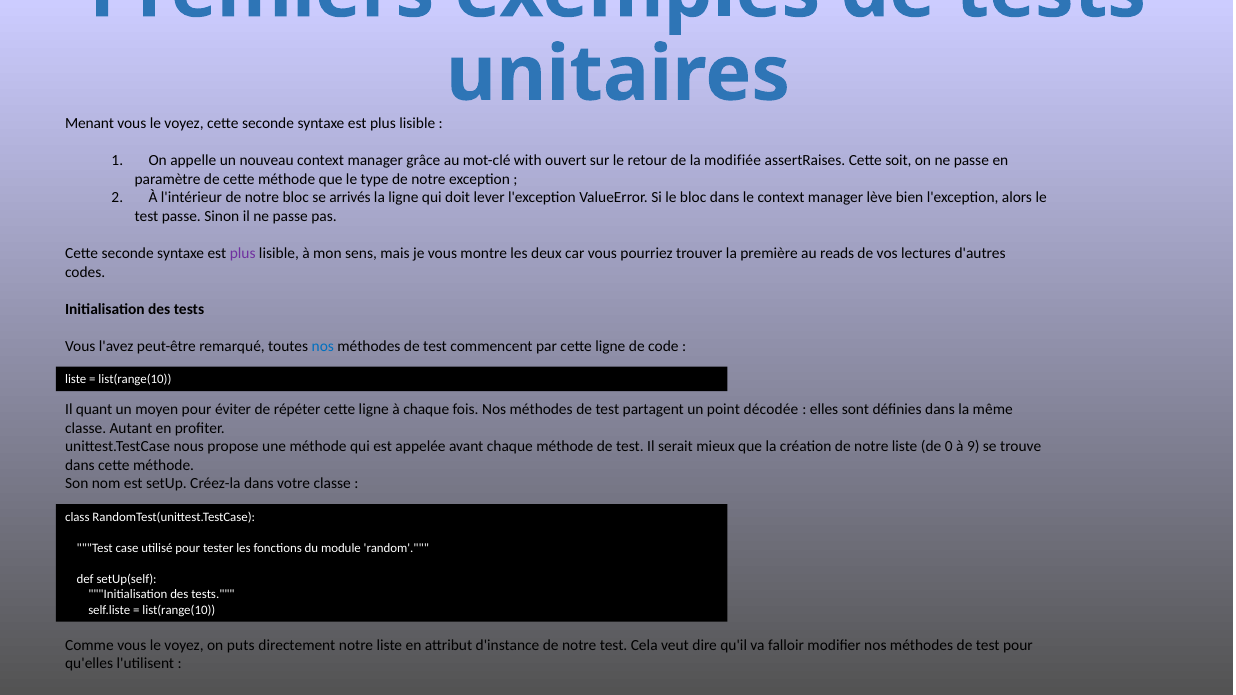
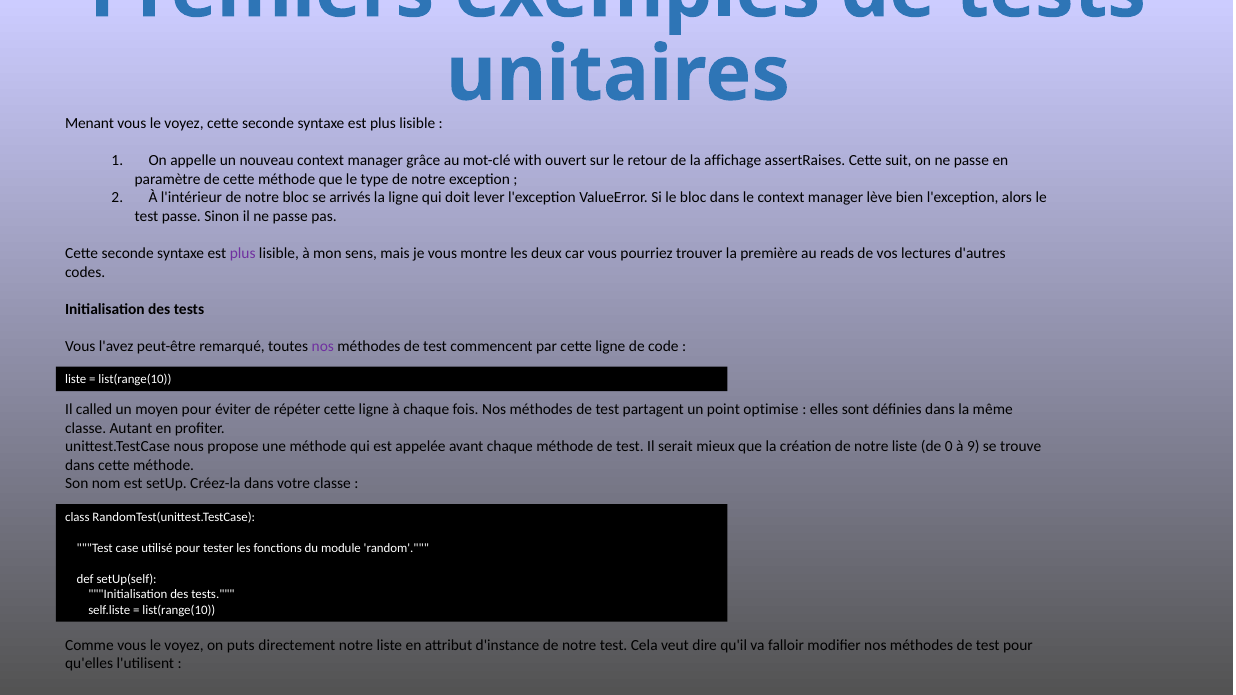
modifiée: modifiée -> affichage (733, 161)
soit: soit -> suit (898, 161)
nos colour: blue -> purple (323, 346)
quant: quant -> called (94, 410)
décodée: décodée -> optimise (771, 410)
